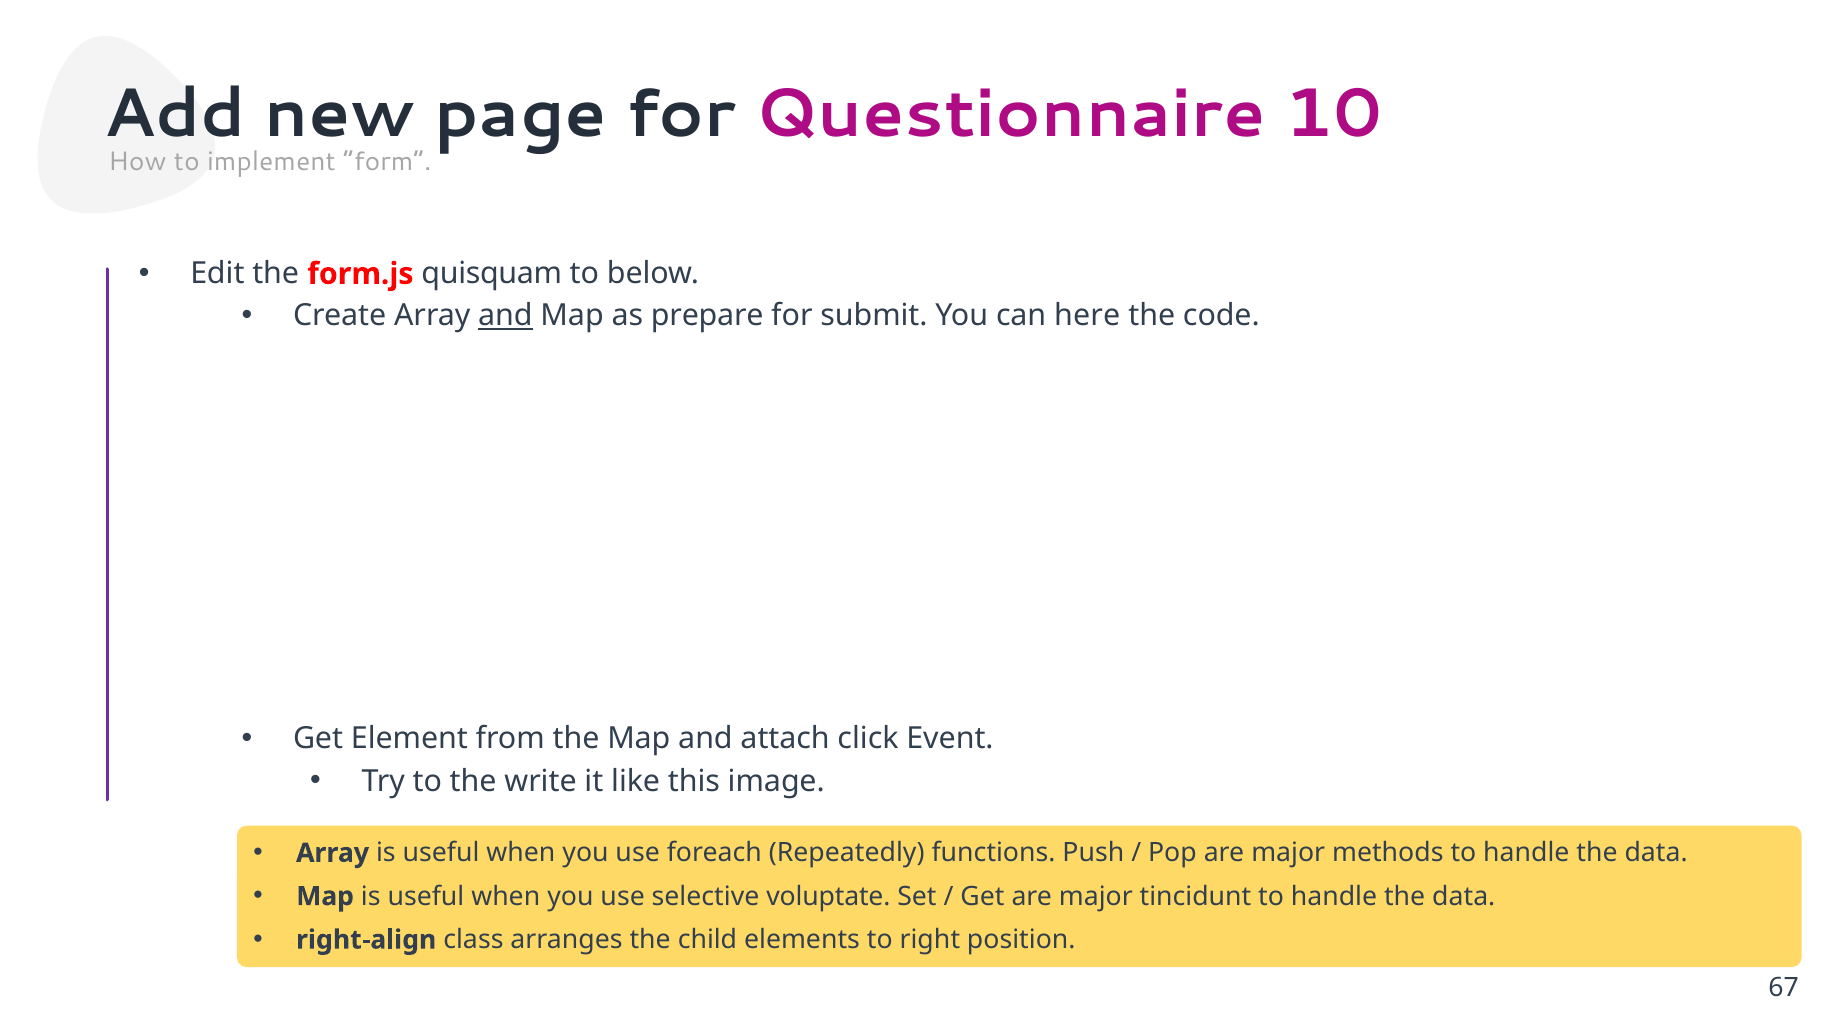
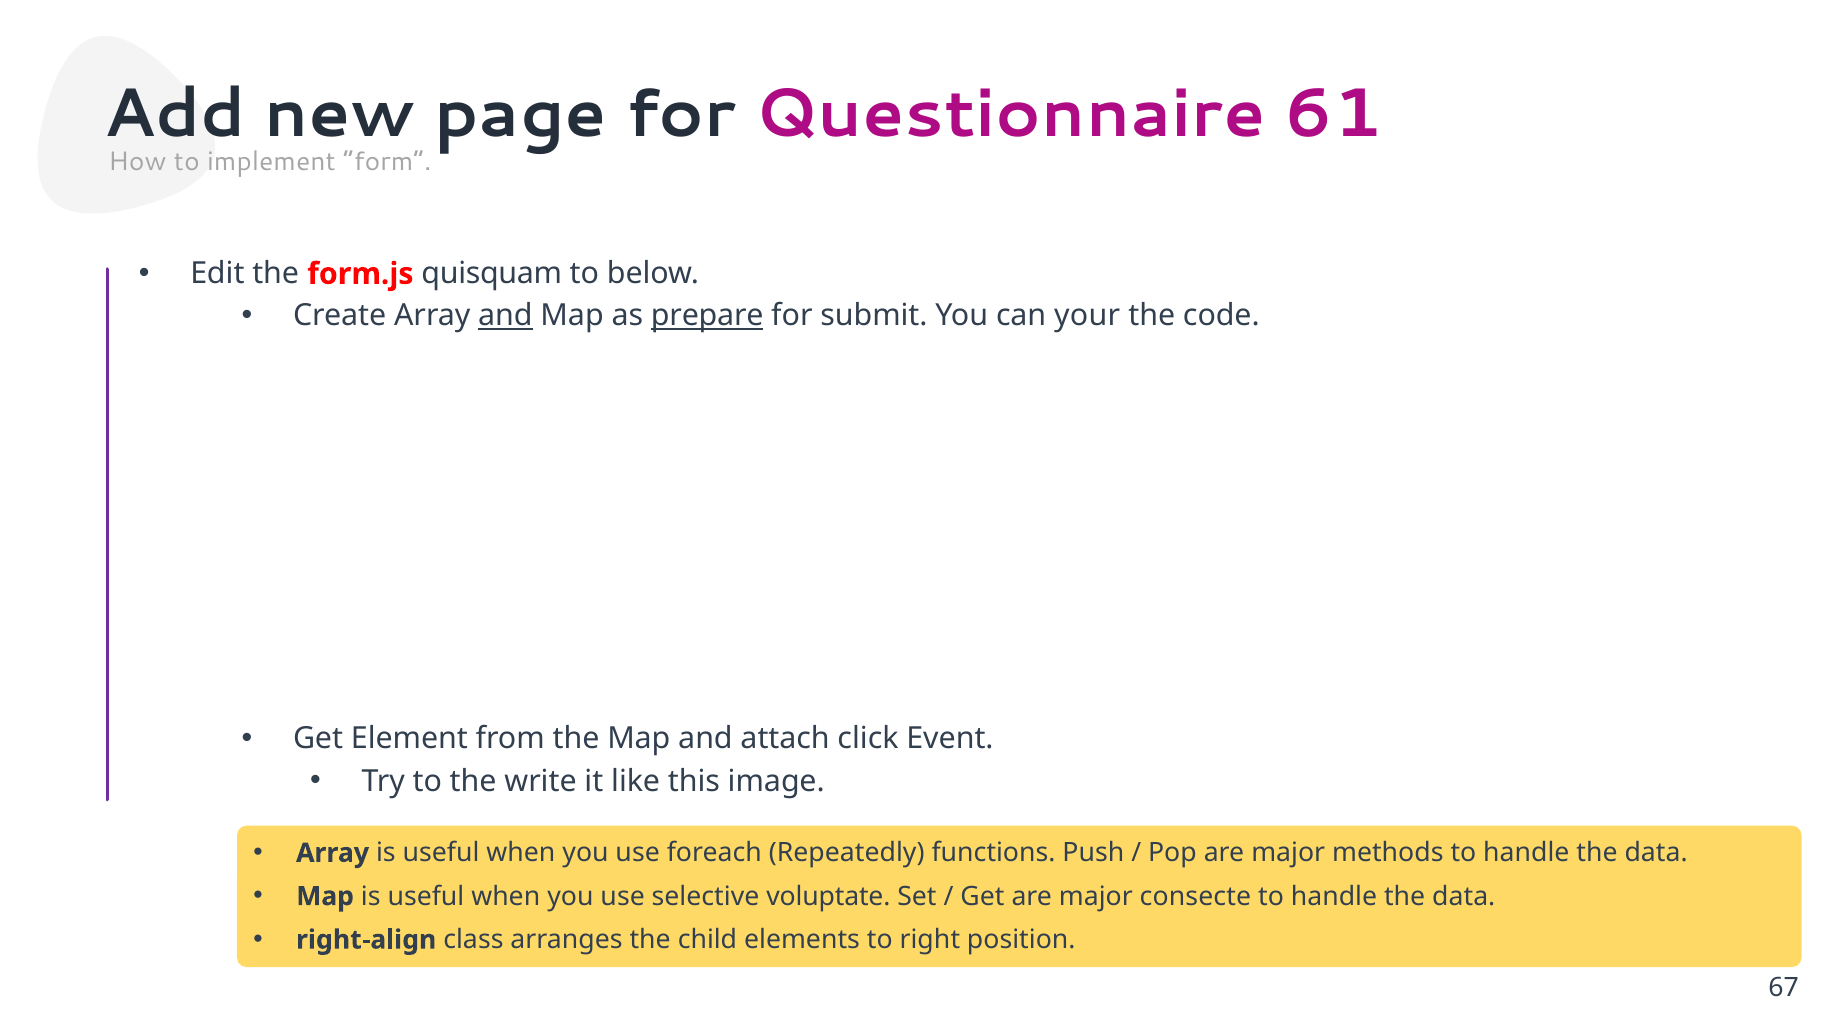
10: 10 -> 61 (1333, 114)
prepare underline: none -> present (707, 316)
here: here -> your (1087, 316)
tincidunt: tincidunt -> consecte (1195, 896)
